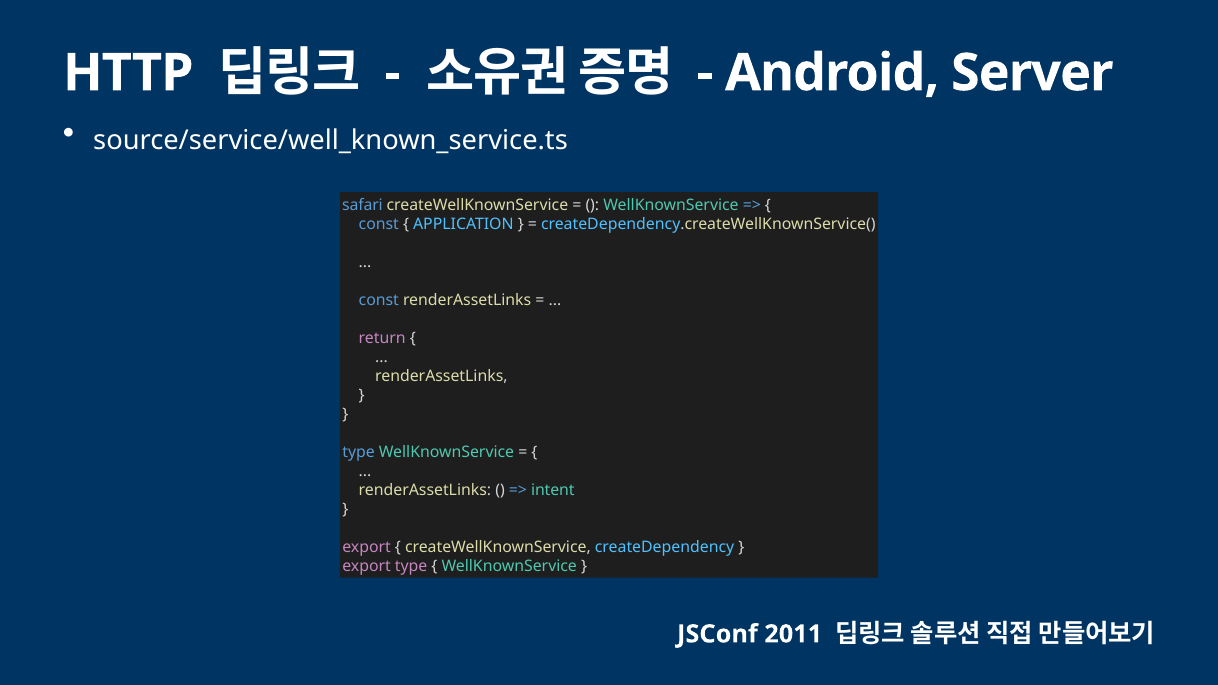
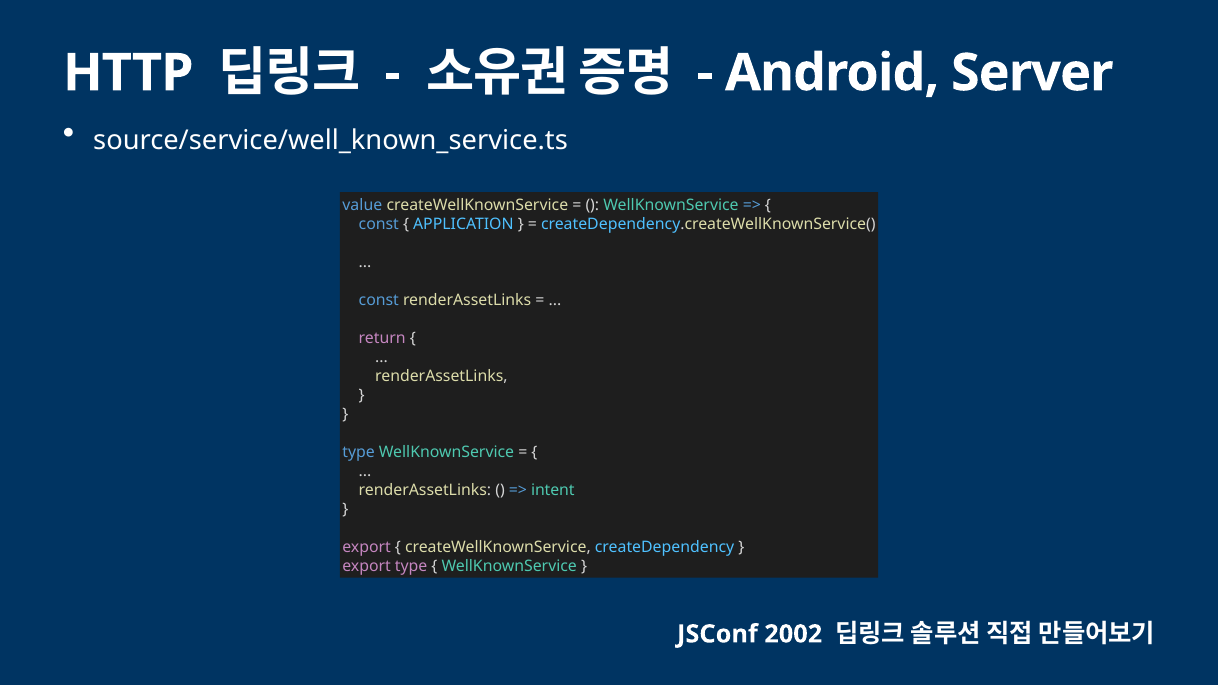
safari: safari -> value (362, 205)
2011: 2011 -> 2002 (793, 634)
